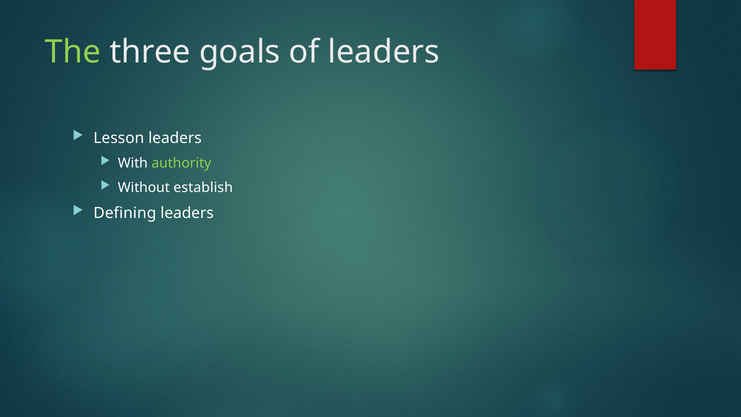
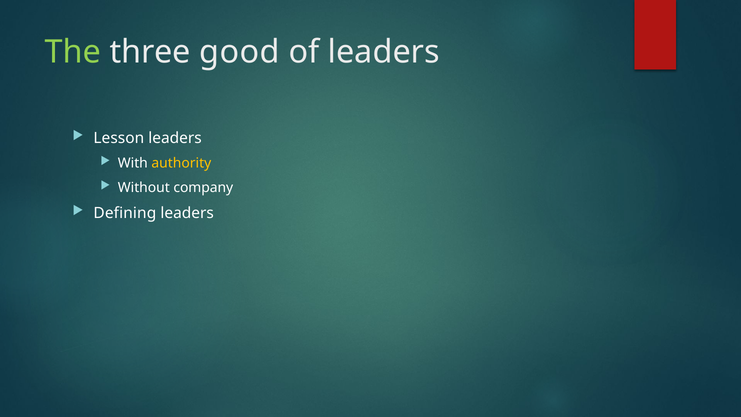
goals: goals -> good (239, 52)
authority colour: light green -> yellow (181, 163)
establish: establish -> company (203, 188)
